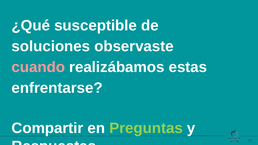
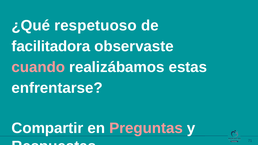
susceptible: susceptible -> respetuoso (95, 26)
soluciones: soluciones -> facilitadora (51, 46)
Preguntas colour: light green -> pink (146, 128)
